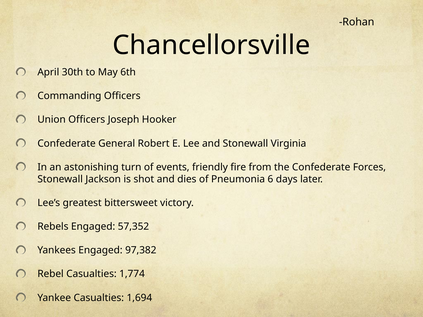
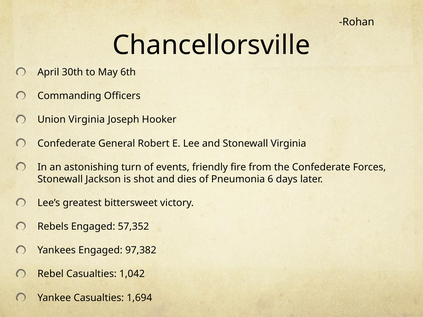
Union Officers: Officers -> Virginia (87, 120)
1,774: 1,774 -> 1,042 (132, 274)
